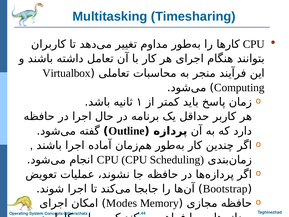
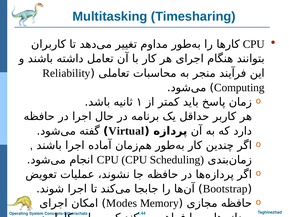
Virtualbox: Virtualbox -> Reliability (67, 73)
Outline: Outline -> Virtual (126, 131)
